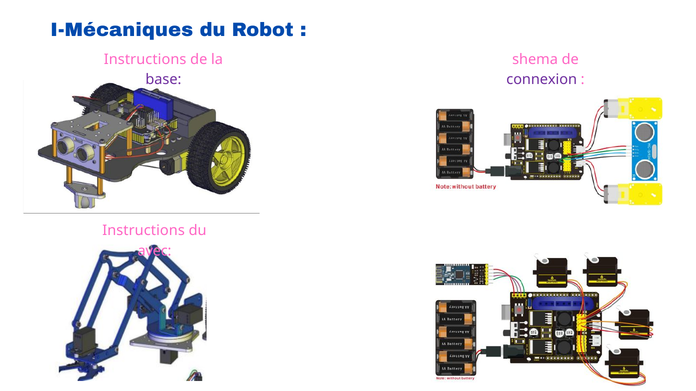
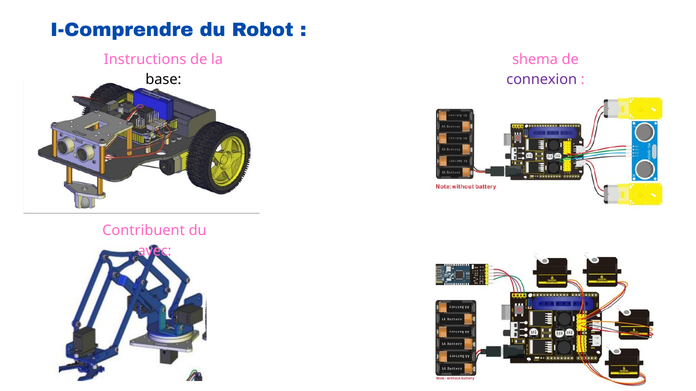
I-Mécaniques: I-Mécaniques -> I-Comprendre (122, 30)
base colour: purple -> black (163, 80)
Instructions: Instructions -> Contribuent (144, 231)
